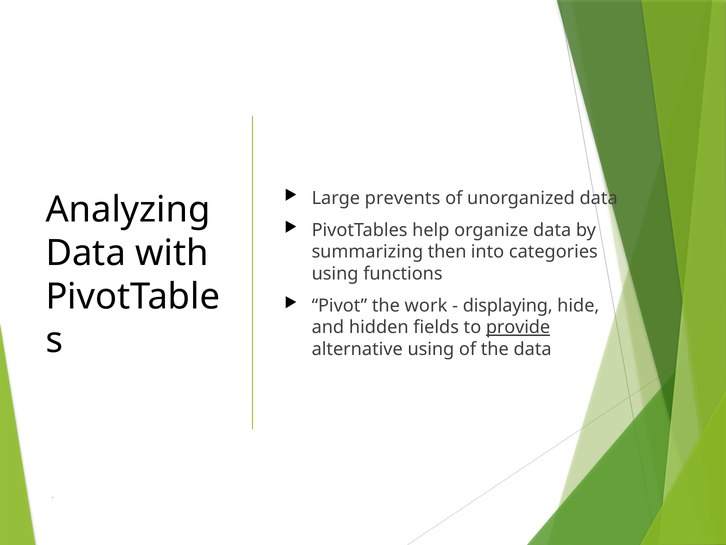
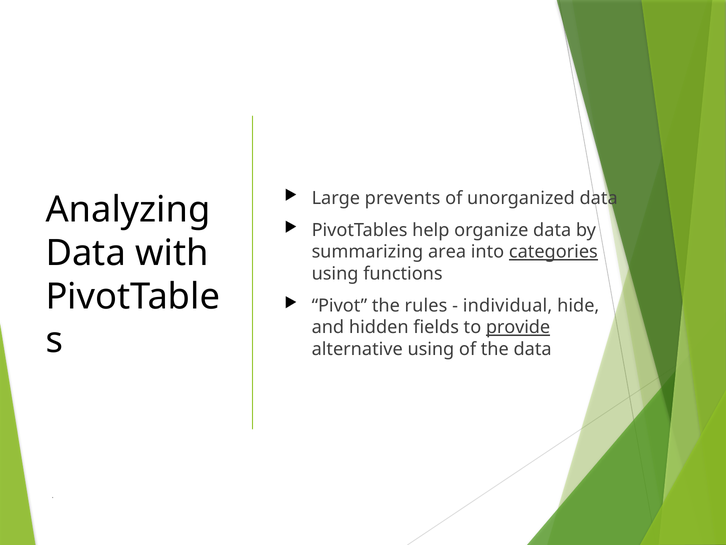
then: then -> area (447, 252)
categories underline: none -> present (553, 252)
work: work -> rules (426, 305)
displaying: displaying -> individual (508, 305)
